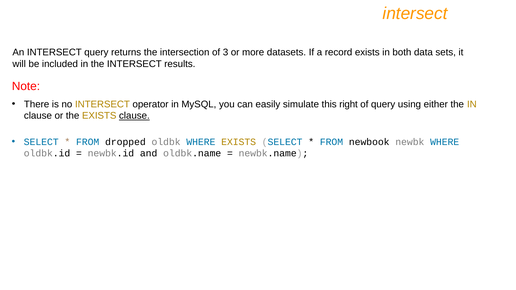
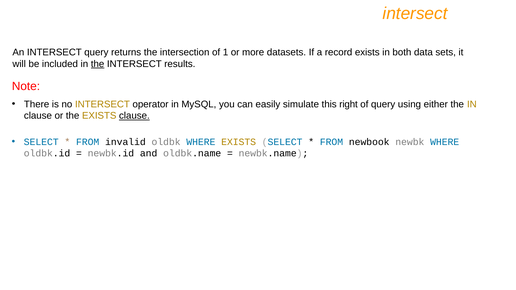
3: 3 -> 1 (226, 52)
the underline: none -> present (98, 64)
dropped: dropped -> invalid (125, 142)
